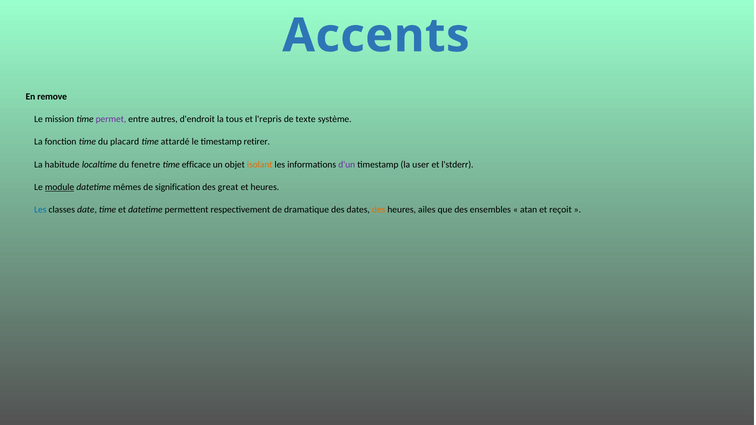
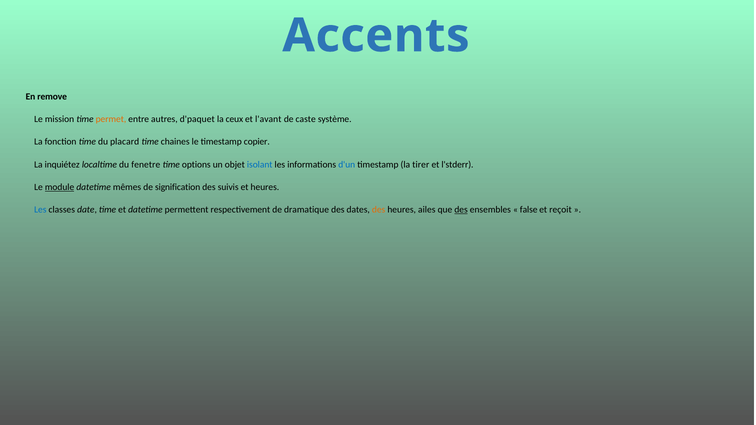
permet colour: purple -> orange (111, 119)
d'endroit: d'endroit -> d'paquet (197, 119)
tous: tous -> ceux (234, 119)
l'repris: l'repris -> l'avant (268, 119)
texte: texte -> caste (306, 119)
attardé: attardé -> chaines (175, 142)
retirer: retirer -> copier (257, 142)
habitude: habitude -> inquiétez (62, 165)
efficace: efficace -> options (196, 165)
isolant colour: orange -> blue (260, 165)
d'un colour: purple -> blue (347, 165)
user: user -> tirer (421, 165)
great: great -> suivis (228, 187)
des underline: none -> present (461, 210)
atan: atan -> false (529, 210)
